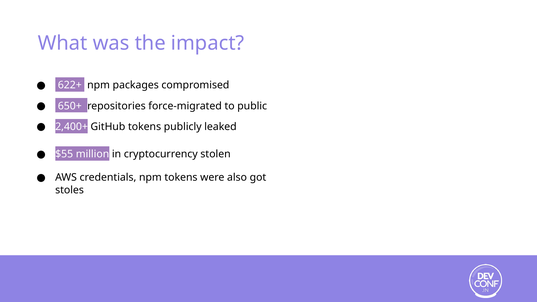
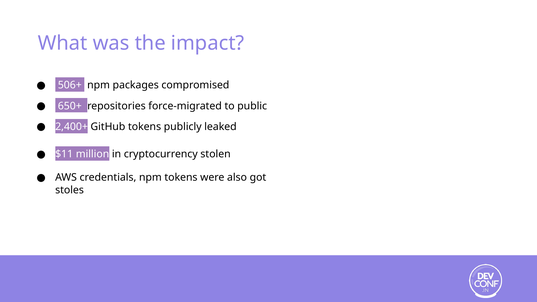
622+: 622+ -> 506+ (70, 85)
$55: $55 -> $11 (64, 154)
